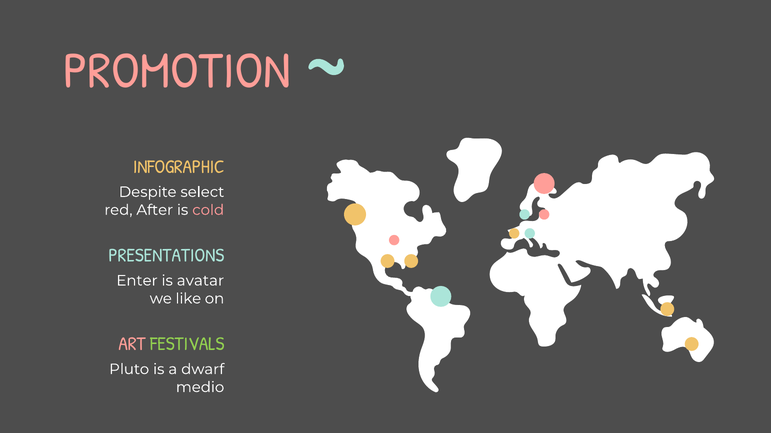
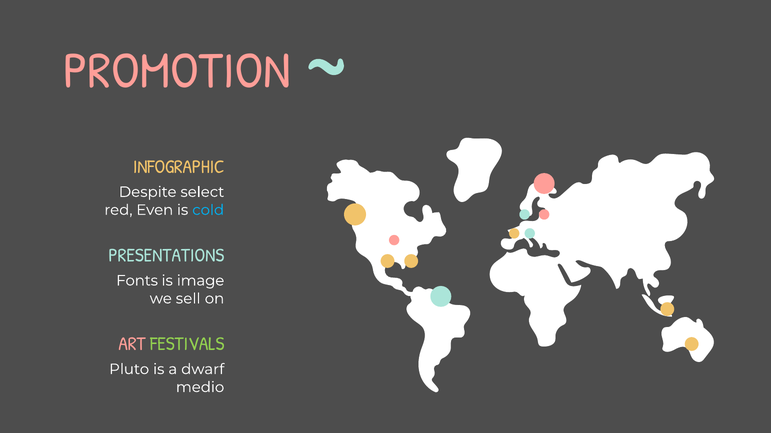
After: After -> Even (155, 210)
cold colour: pink -> light blue (208, 210)
Enter: Enter -> Fonts (137, 281)
avatar: avatar -> image (201, 281)
like: like -> sell (188, 299)
